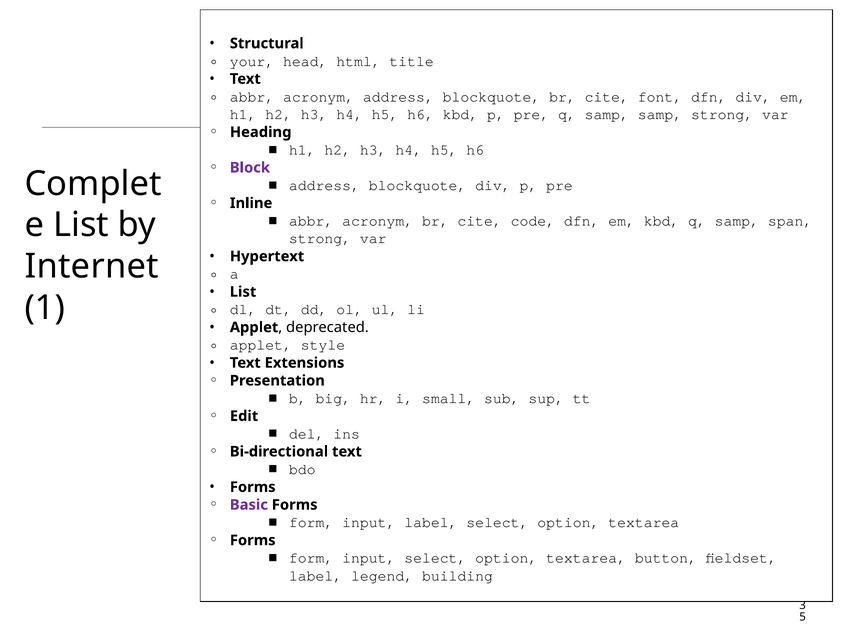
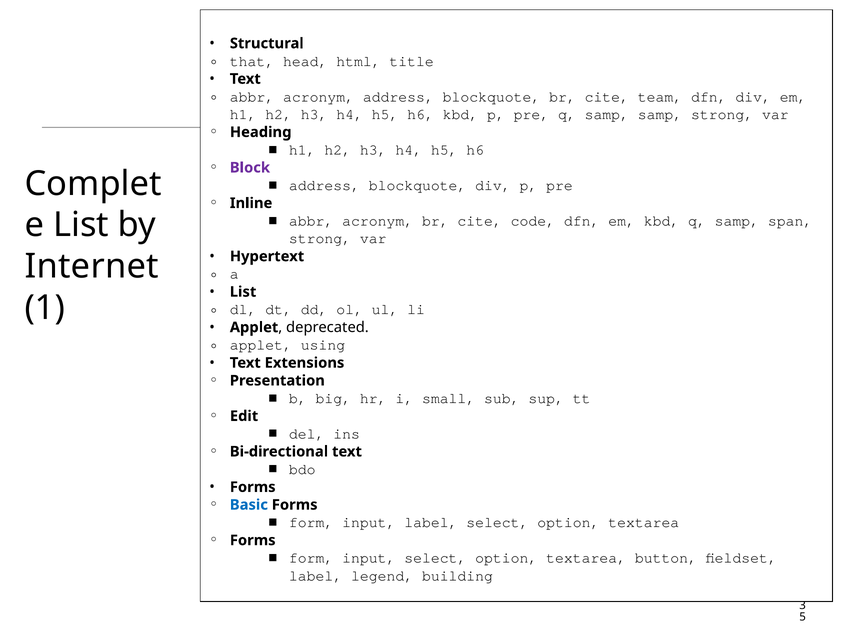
your: your -> that (252, 61)
font: font -> team (660, 97)
style: style -> using (323, 345)
Basic colour: purple -> blue (249, 505)
